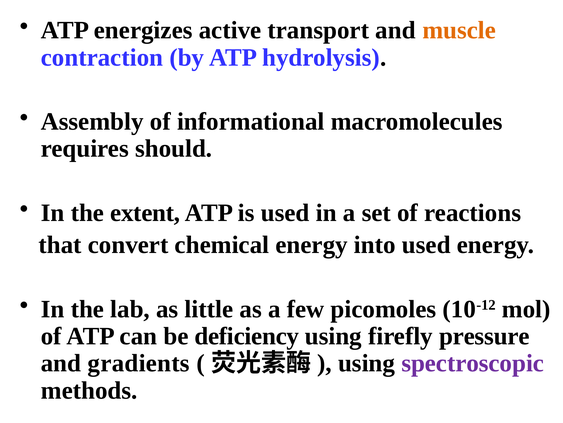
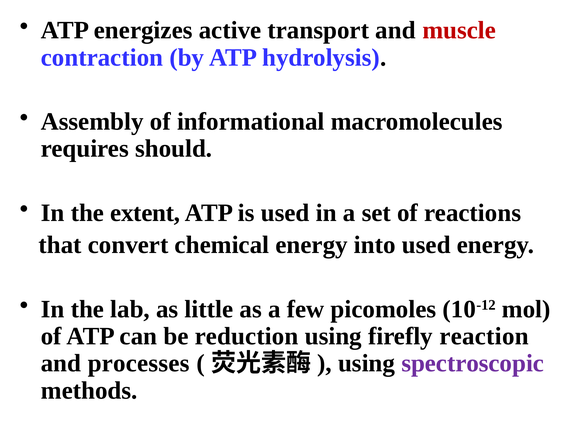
muscle colour: orange -> red (459, 30)
deficiency: deficiency -> reduction (247, 336)
pressure: pressure -> reaction (484, 336)
gradients: gradients -> processes (139, 363)
